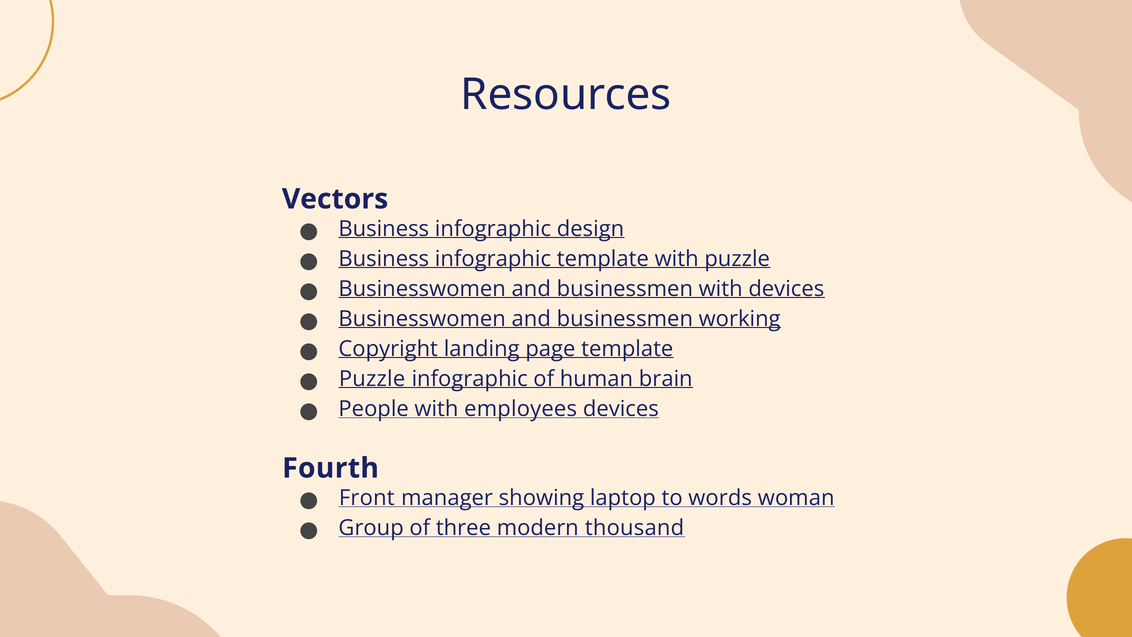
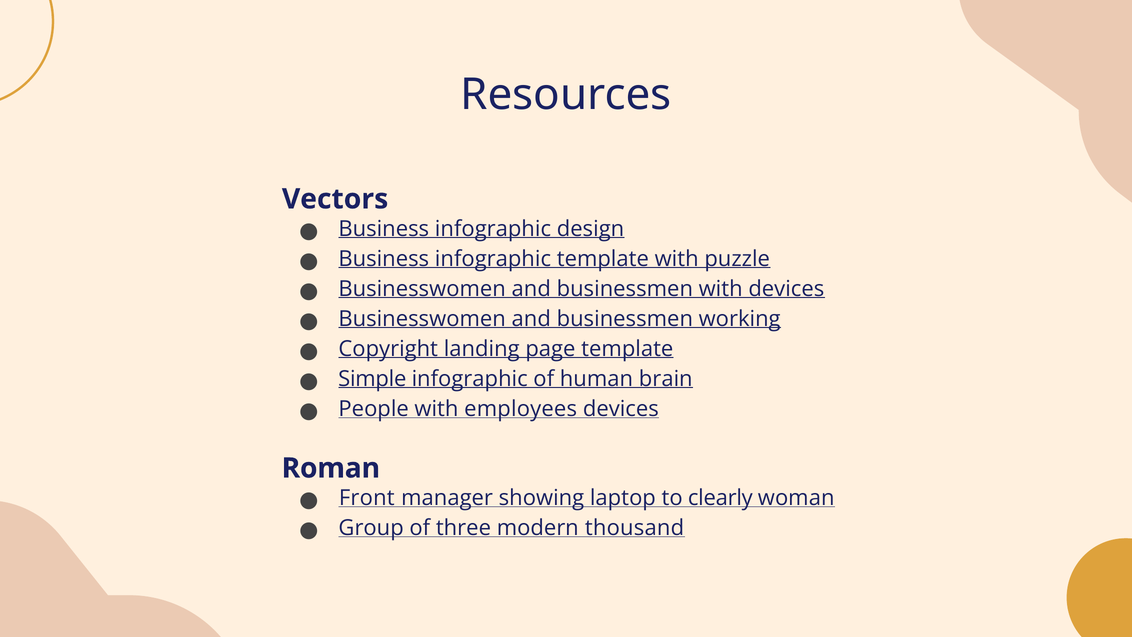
Puzzle: Puzzle -> Simple (372, 379)
Fourth: Fourth -> Roman (331, 468)
words: words -> clearly (720, 498)
